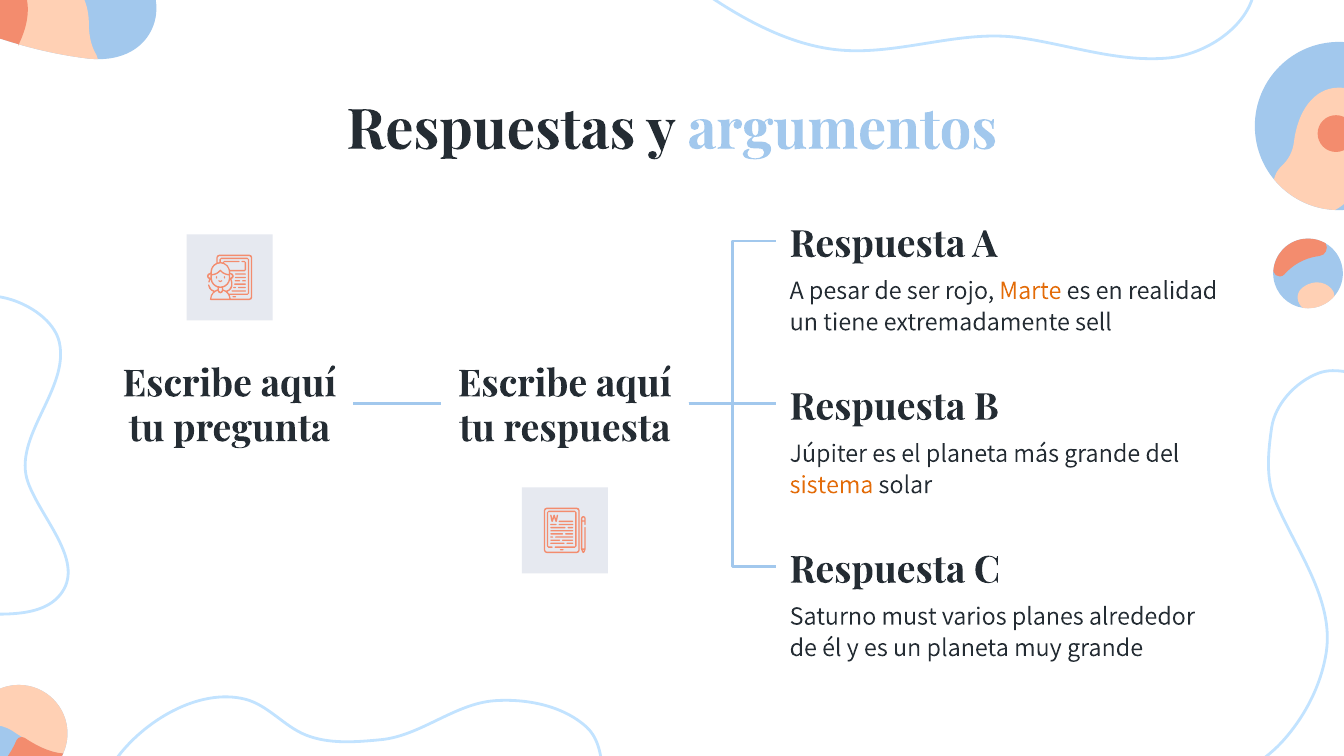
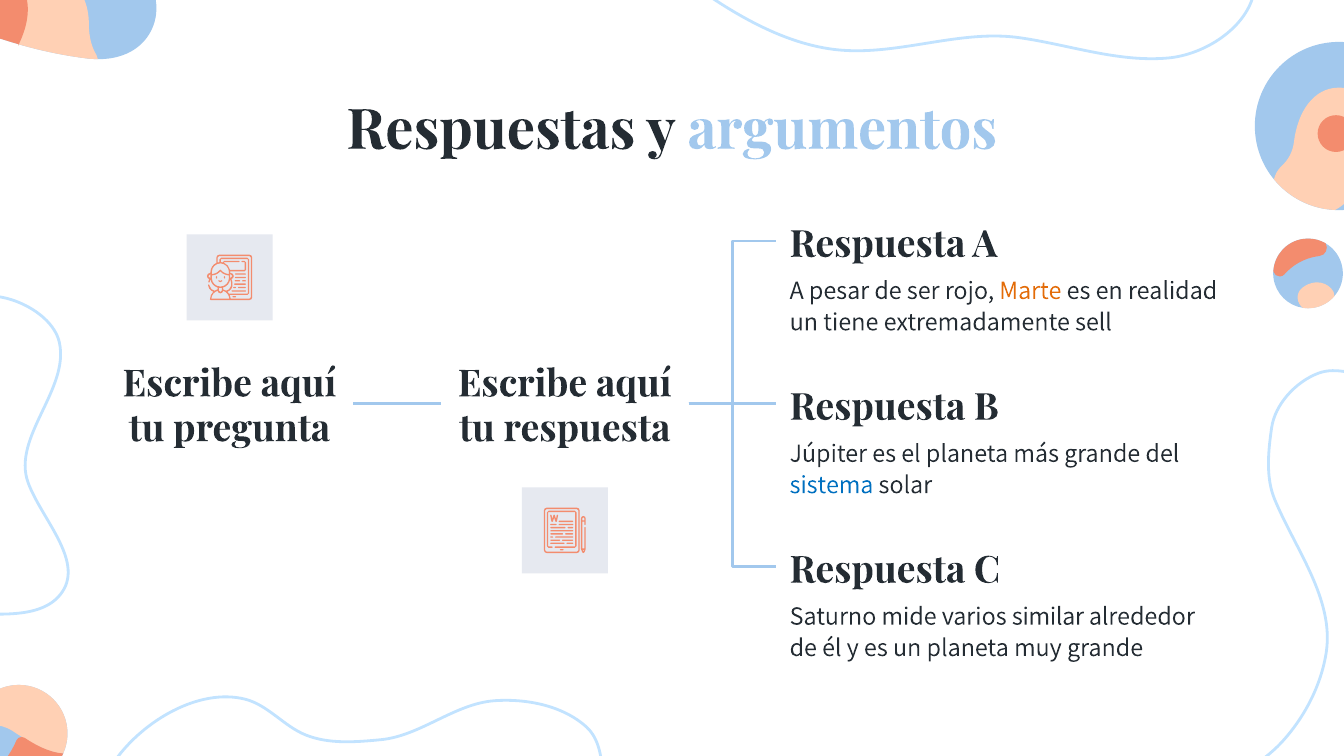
sistema colour: orange -> blue (832, 485)
must: must -> mide (909, 616)
planes: planes -> similar (1048, 616)
